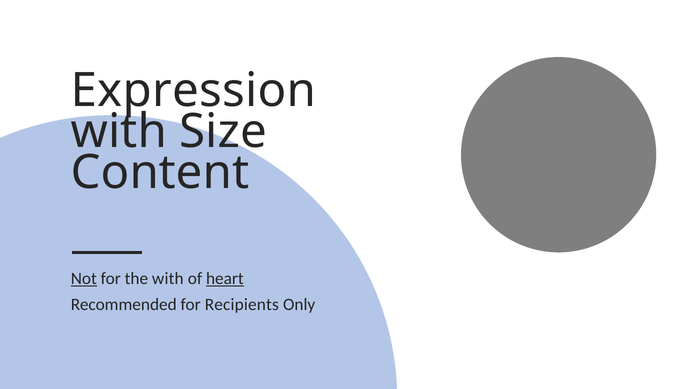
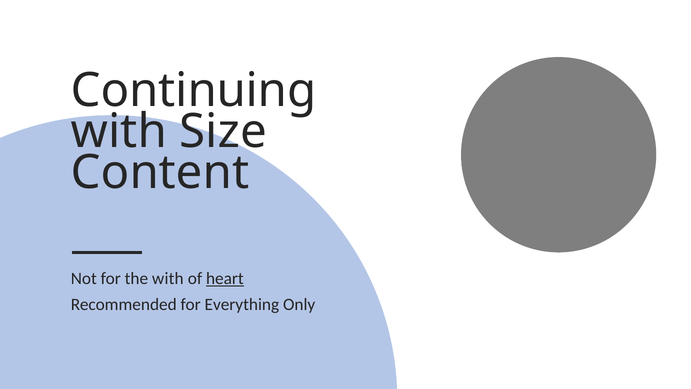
Expression: Expression -> Continuing (194, 90)
Not underline: present -> none (84, 278)
Recipients: Recipients -> Everything (242, 304)
